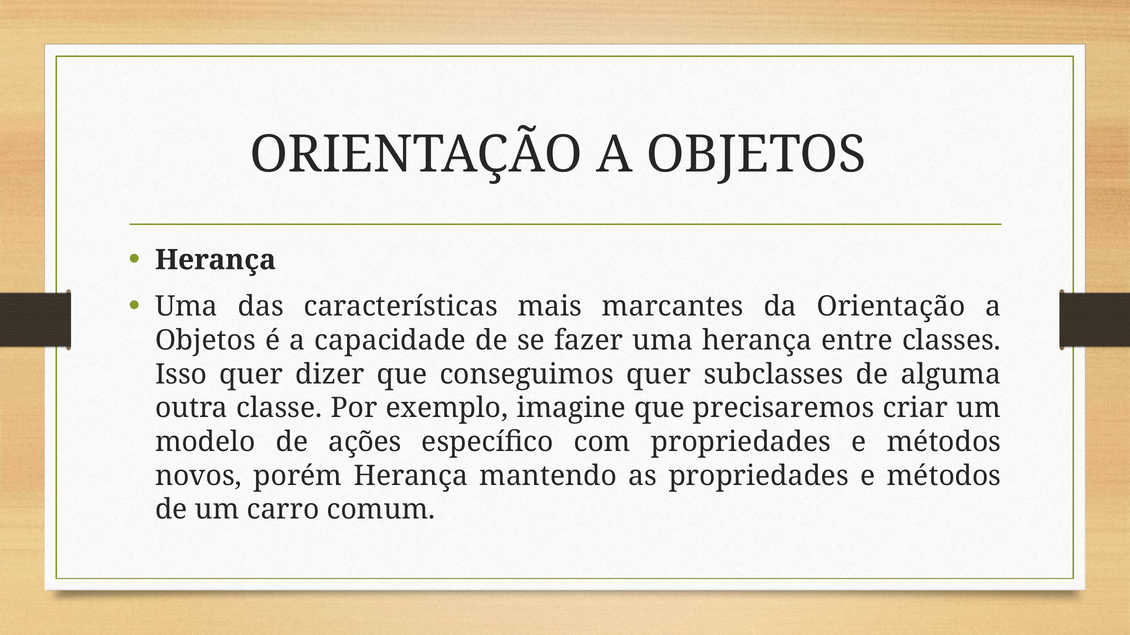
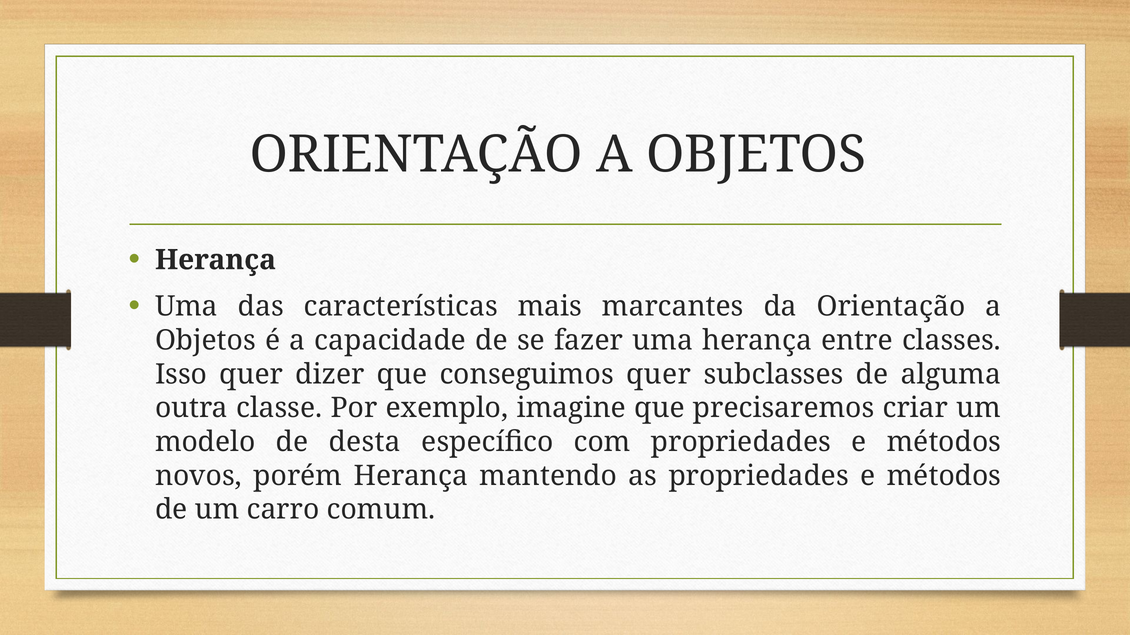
ações: ações -> desta (365, 442)
